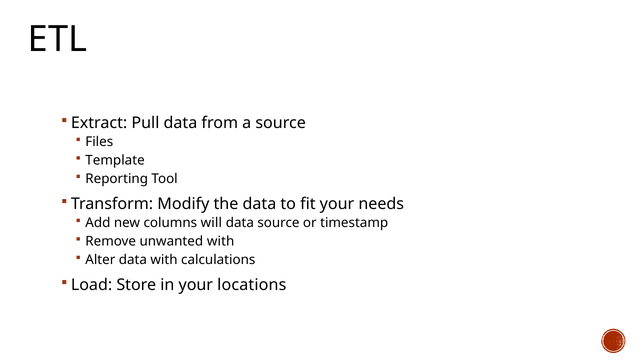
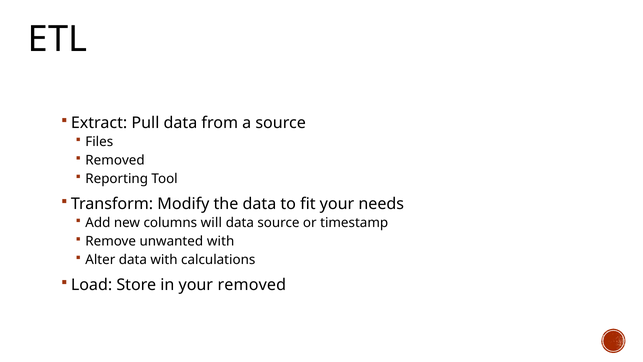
Template: Template -> Removed (115, 160)
your locations: locations -> removed (252, 285)
